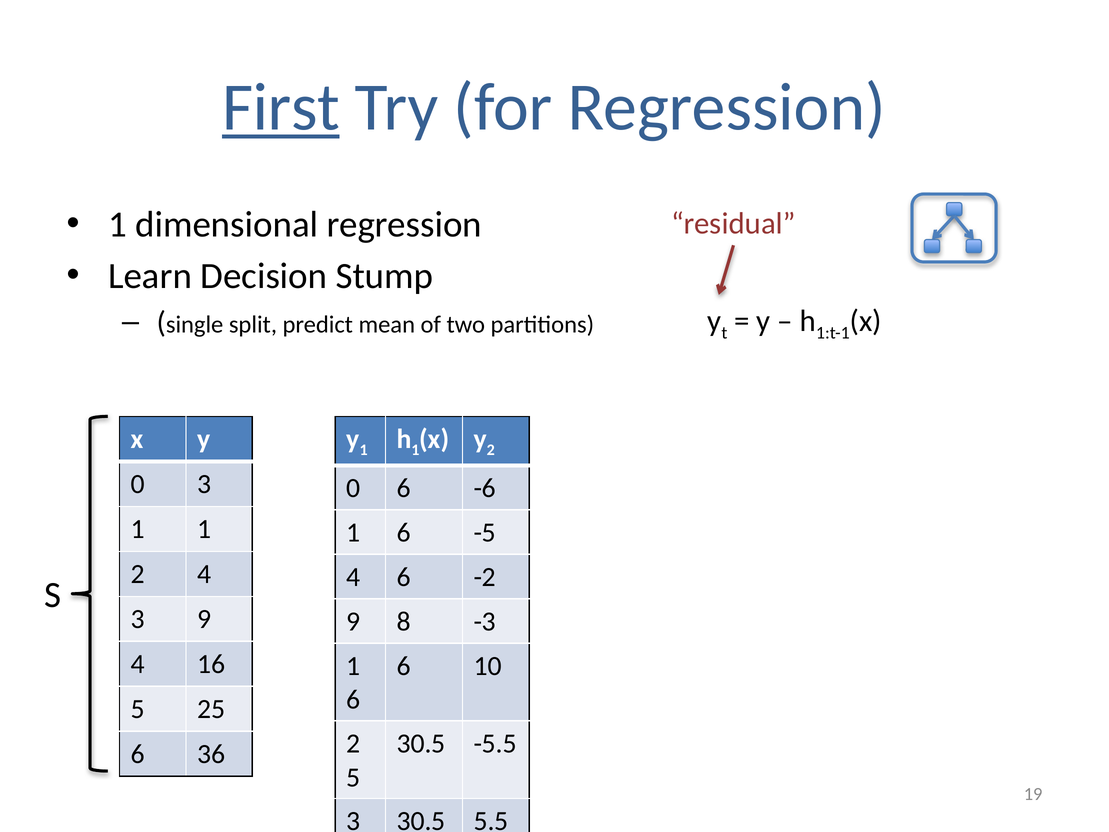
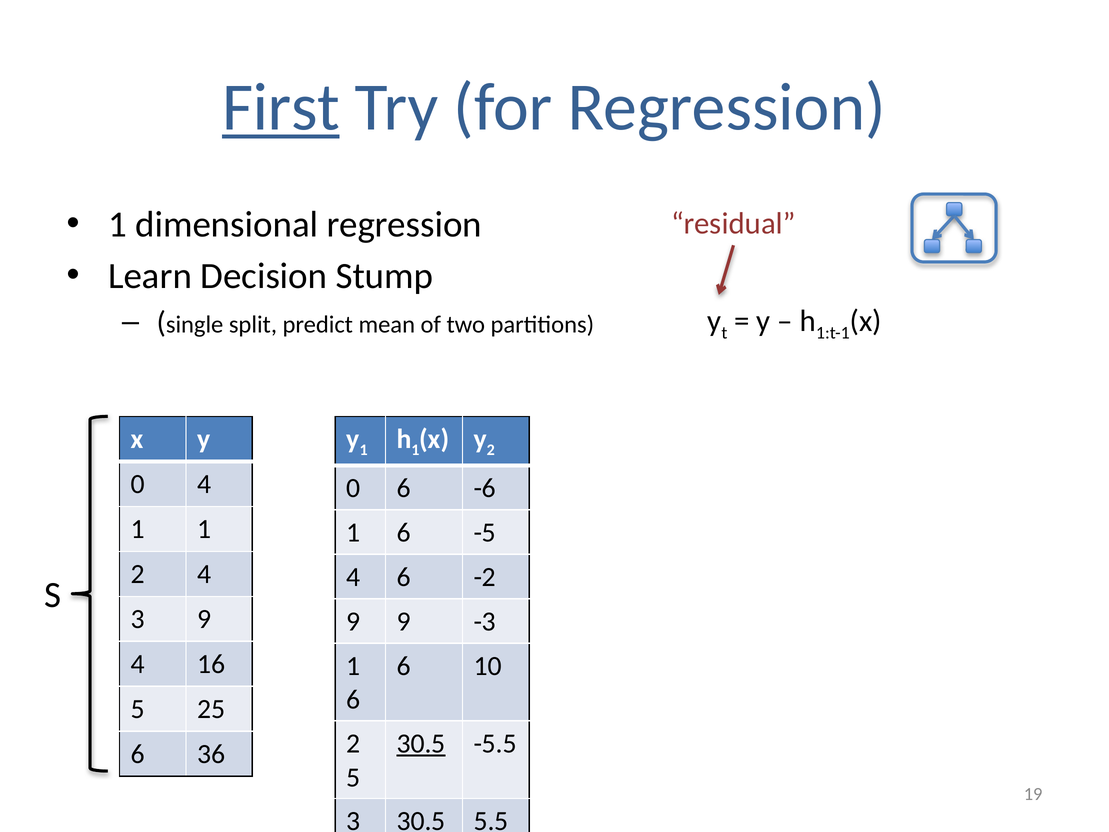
0 3: 3 -> 4 (204, 484)
9 8: 8 -> 9 (404, 621)
30.5 underline: none -> present (421, 743)
